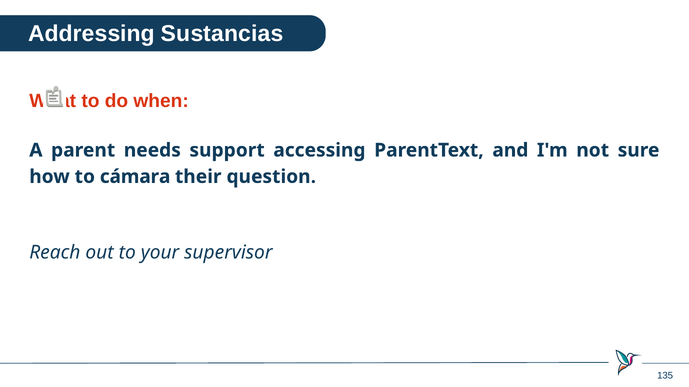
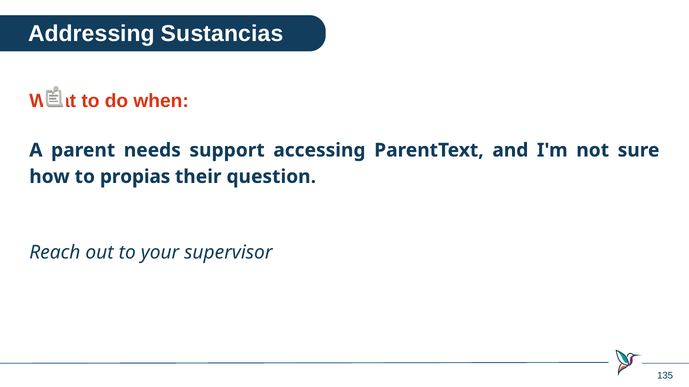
cámara: cámara -> propias (135, 177)
